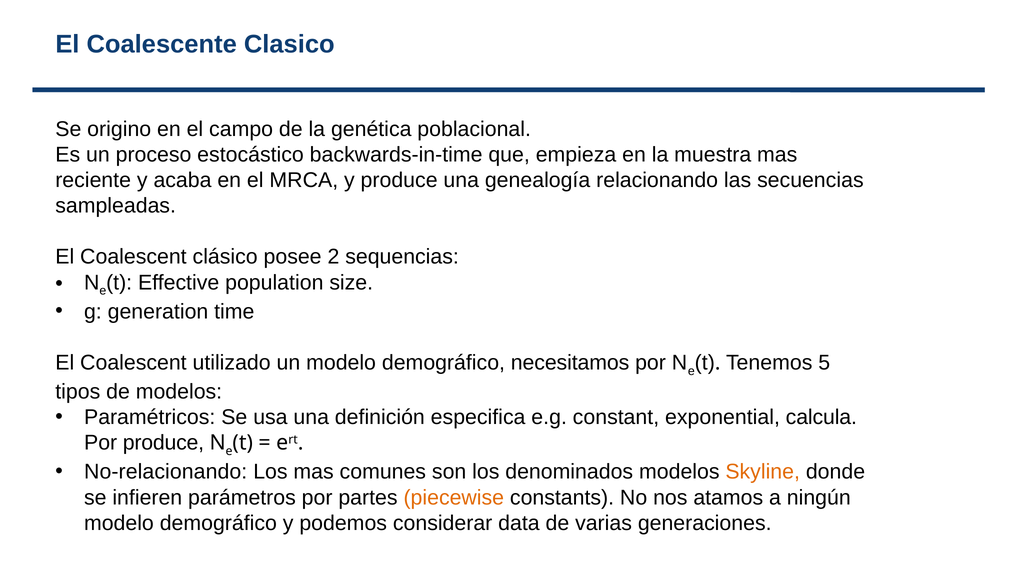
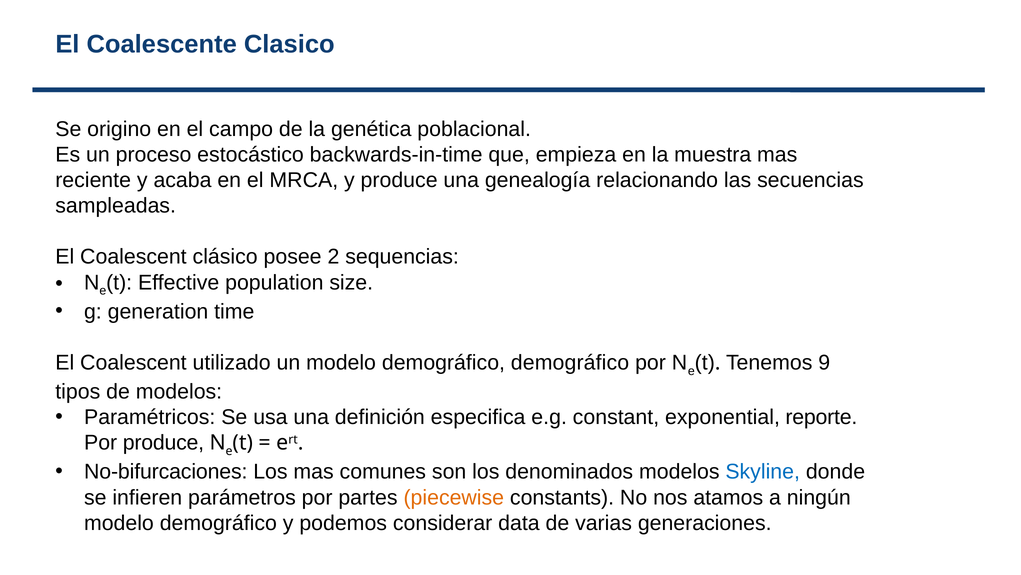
demográfico necesitamos: necesitamos -> demográfico (570, 362)
5: 5 -> 9 (824, 362)
calcula: calcula -> reporte (821, 417)
No-relacionando: No-relacionando -> No-bifurcaciones (166, 471)
Skyline colour: orange -> blue (763, 471)
